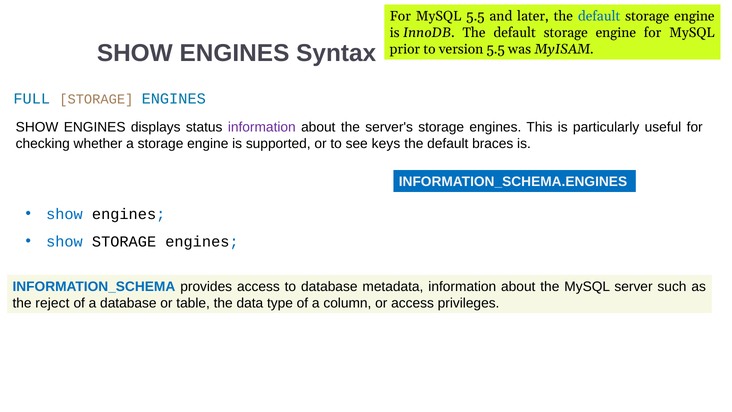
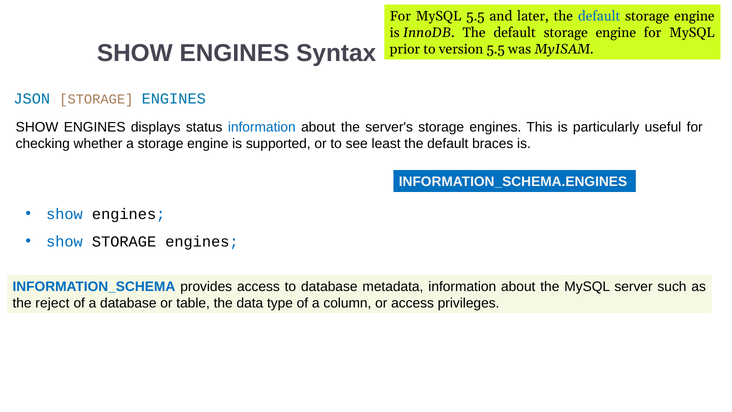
FULL: FULL -> JSON (32, 99)
information colour: purple -> blue (262, 127)
keys: keys -> least (386, 144)
